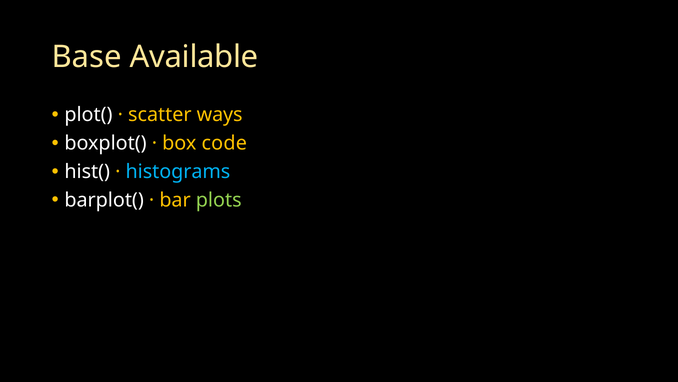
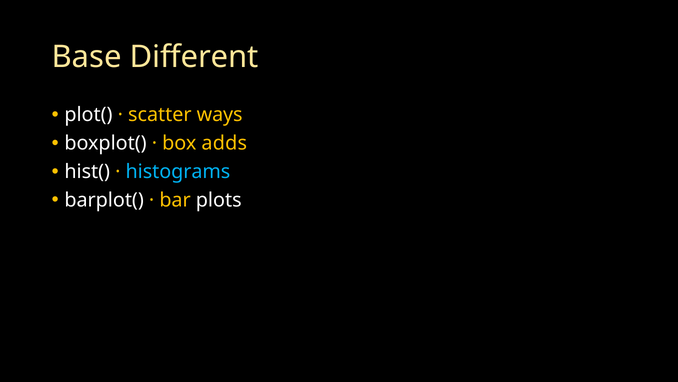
Available: Available -> Different (194, 57)
code: code -> adds (224, 143)
plots colour: light green -> white (219, 200)
